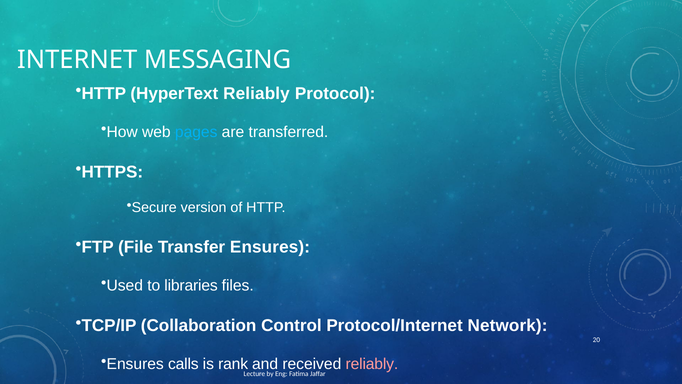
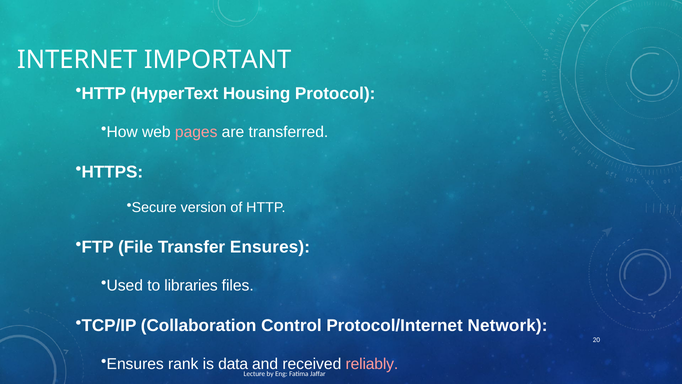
MESSAGING: MESSAGING -> IMPORTANT (218, 60)
HyperText Reliably: Reliably -> Housing (257, 93)
pages colour: light blue -> pink (196, 132)
calls: calls -> rank (183, 364)
rank: rank -> data (233, 364)
